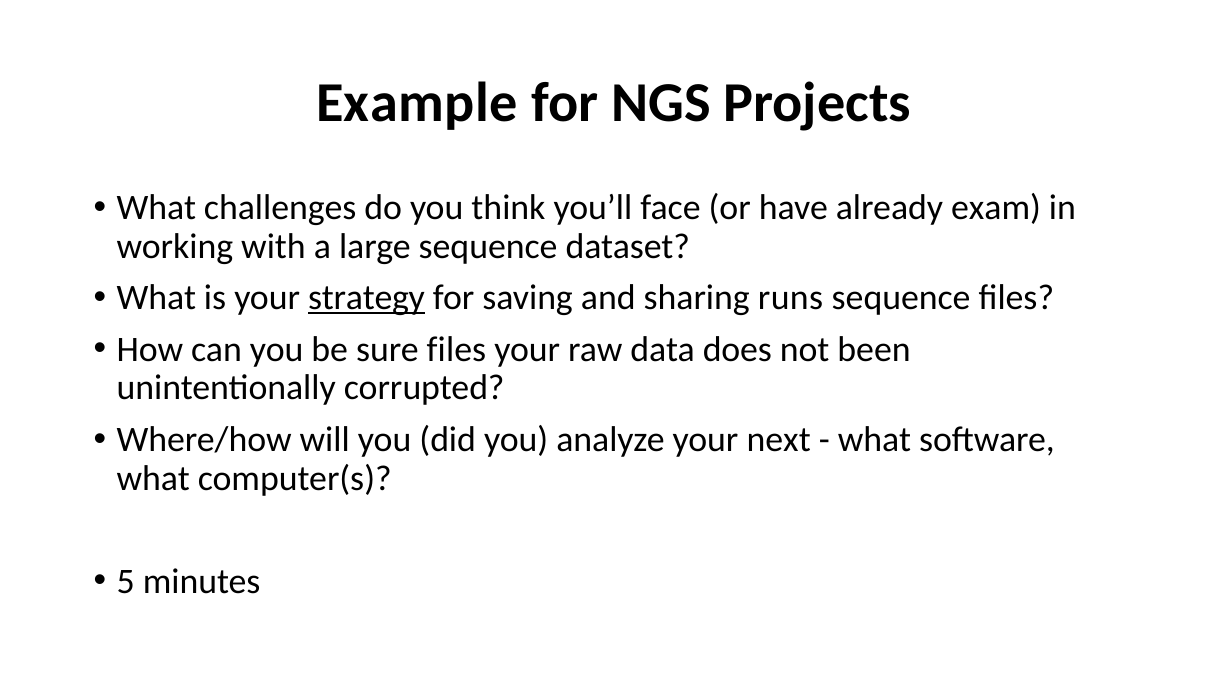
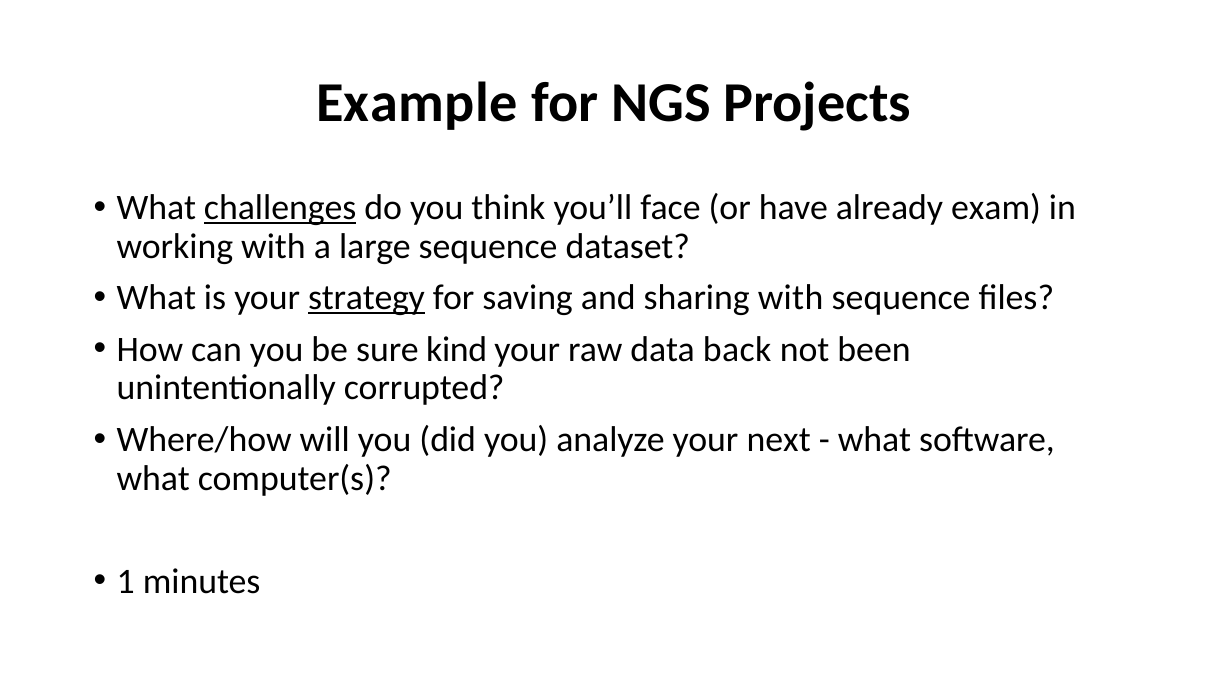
challenges underline: none -> present (280, 208)
sharing runs: runs -> with (791, 298)
sure files: files -> kind (457, 349)
does: does -> back (737, 349)
5: 5 -> 1 (126, 581)
